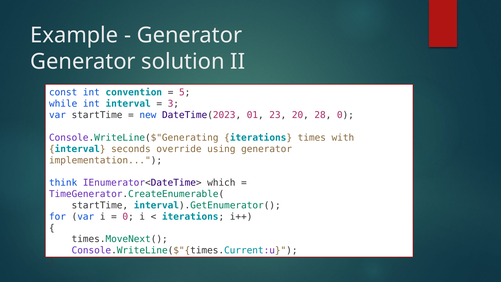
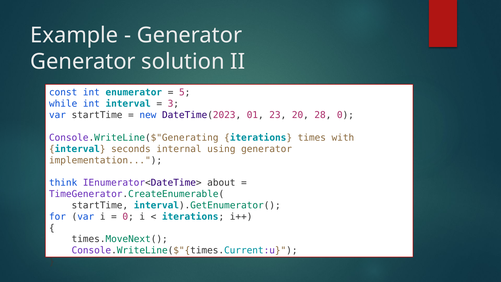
convention: convention -> enumerator (134, 92)
override: override -> internal (179, 149)
which: which -> about (221, 183)
